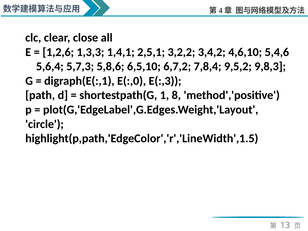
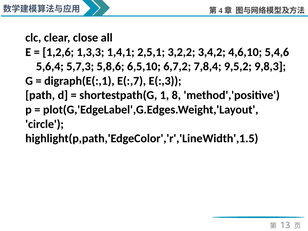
E(:,0: E(:,0 -> E(:,7 (132, 81)
